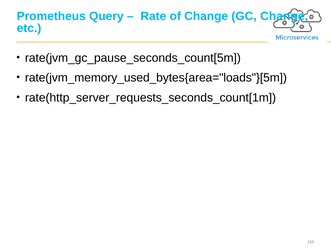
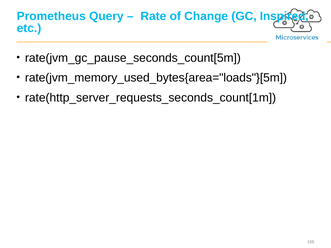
GC Change: Change -> Inspired (284, 16)
